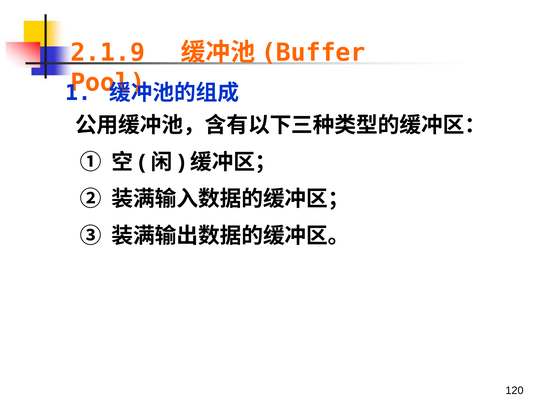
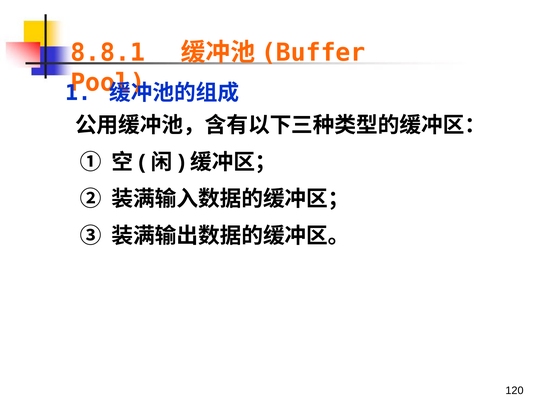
2.1.9: 2.1.9 -> 8.8.1 (108, 53)
